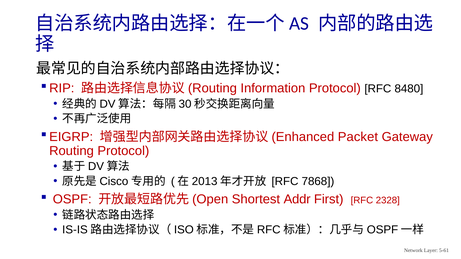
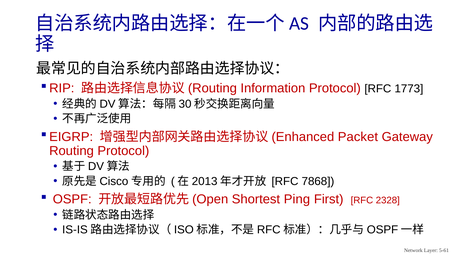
8480: 8480 -> 1773 (409, 89)
Addr: Addr -> Ping (297, 200)
